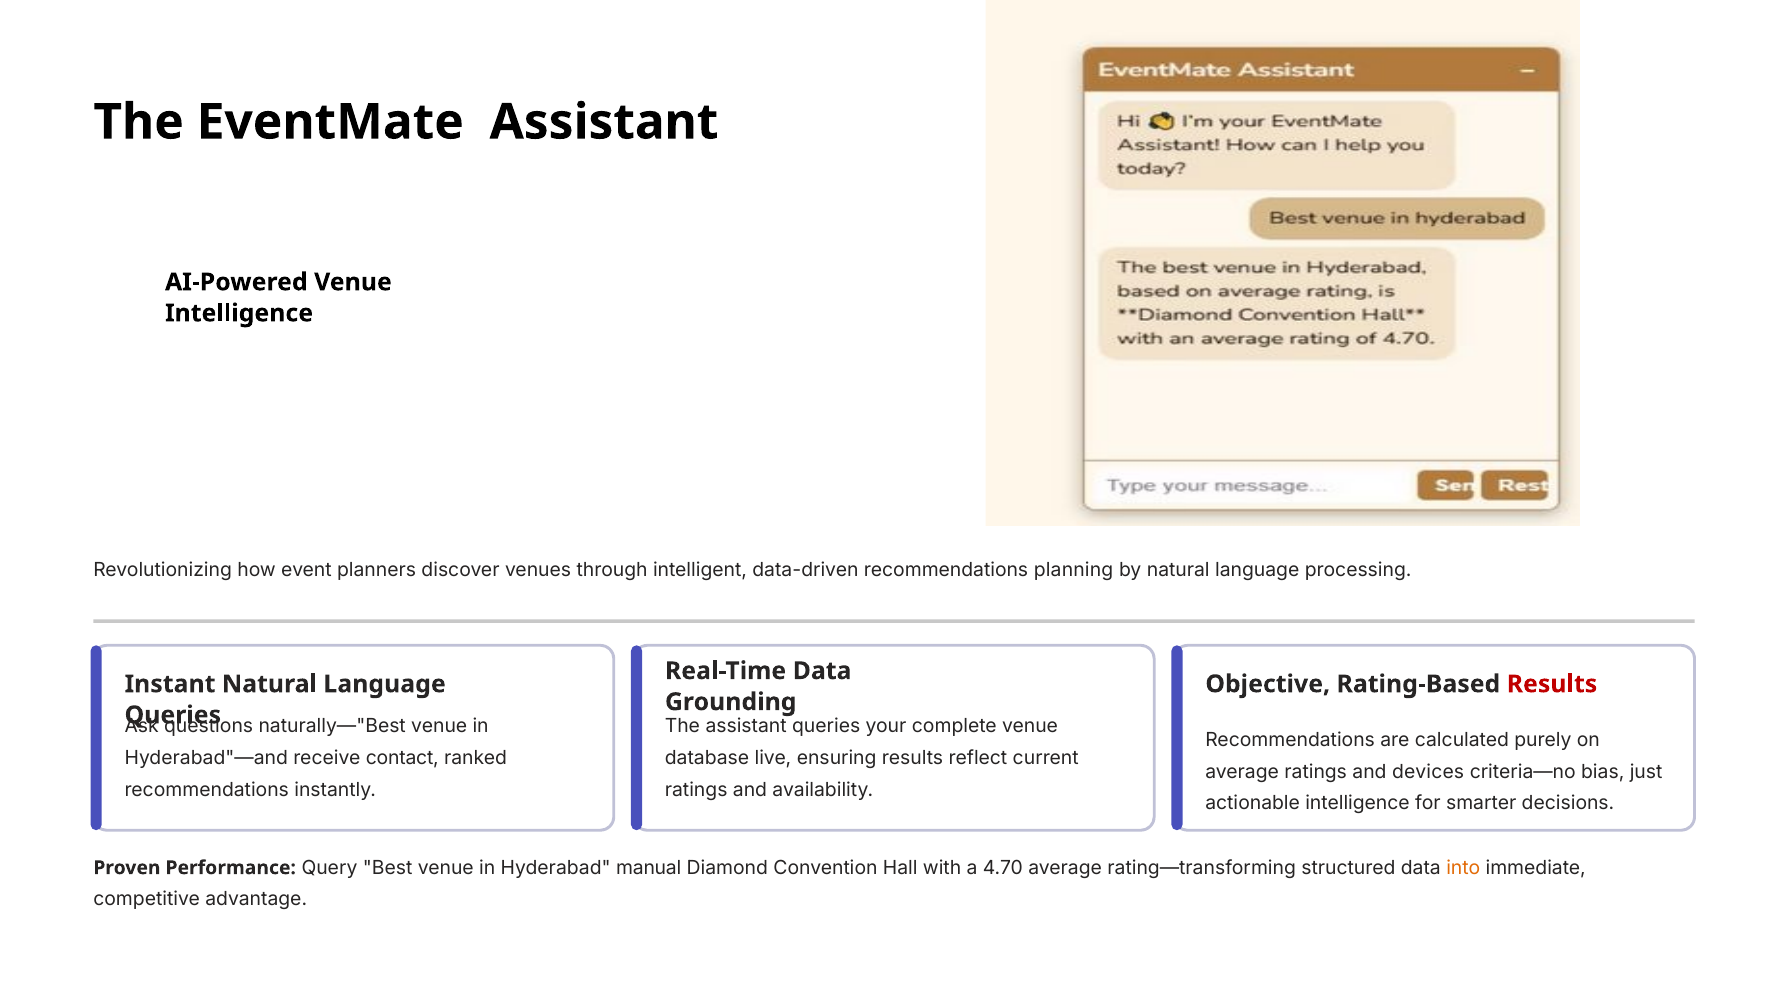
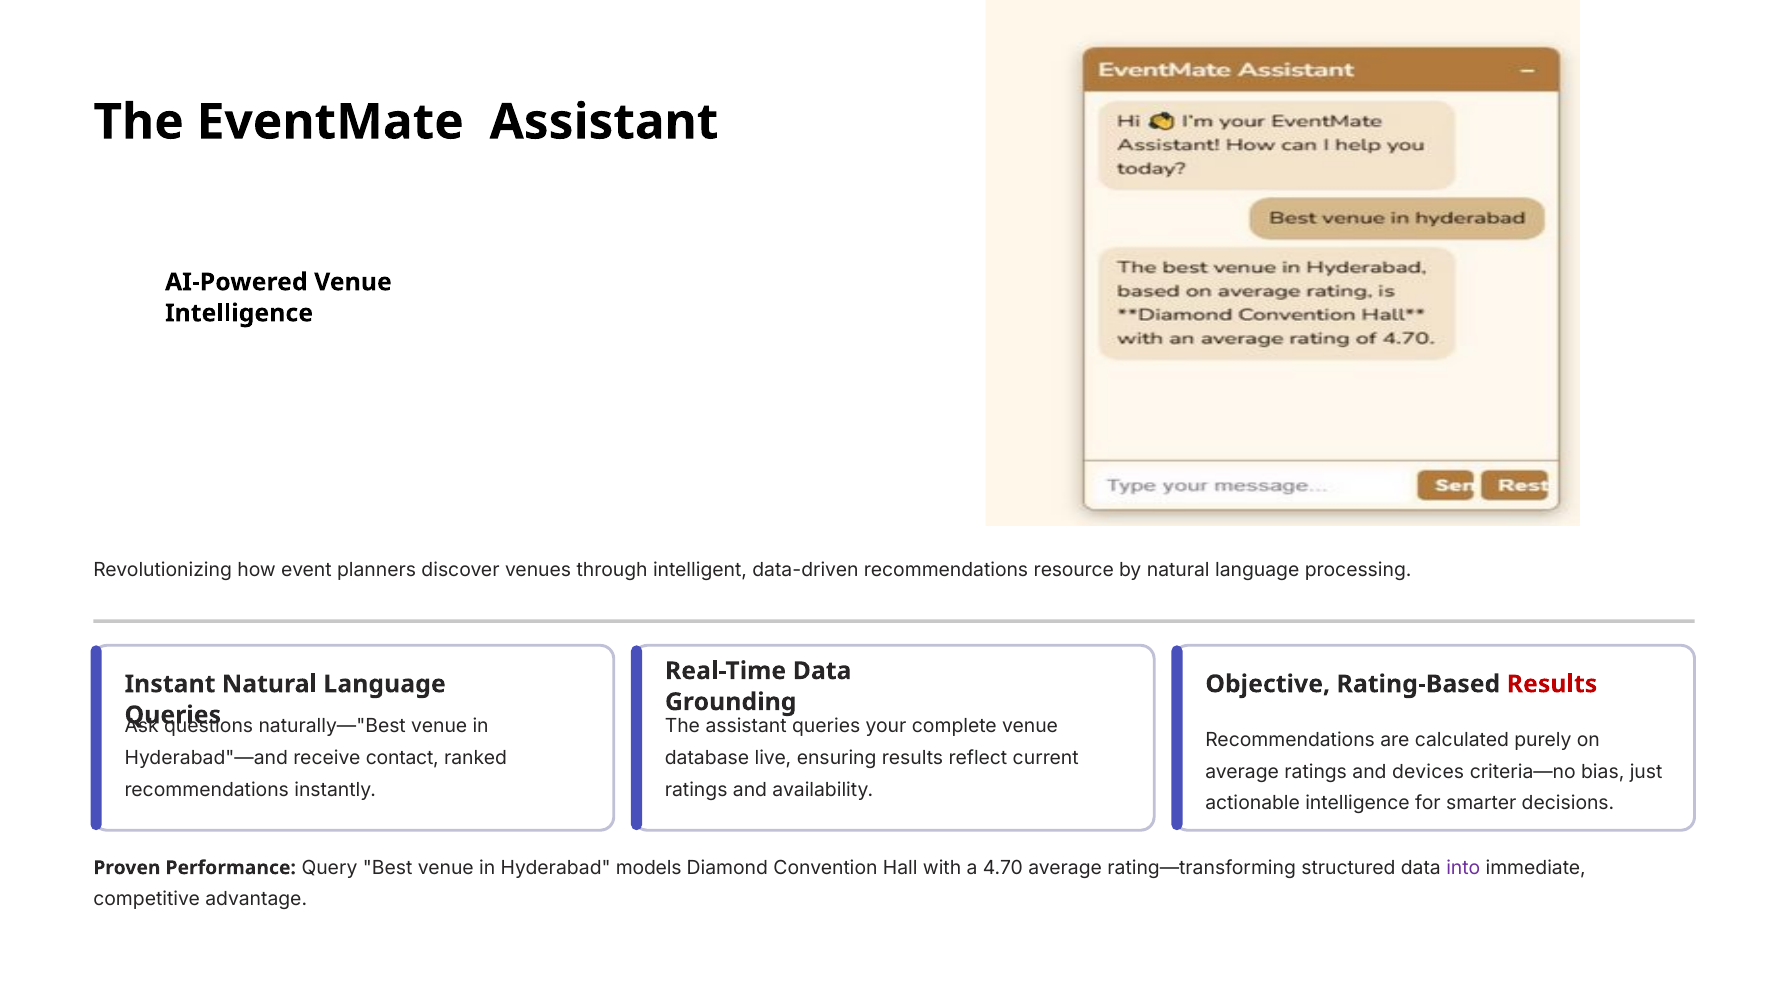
planning: planning -> resource (1074, 570)
manual: manual -> models (649, 868)
into colour: orange -> purple (1463, 868)
